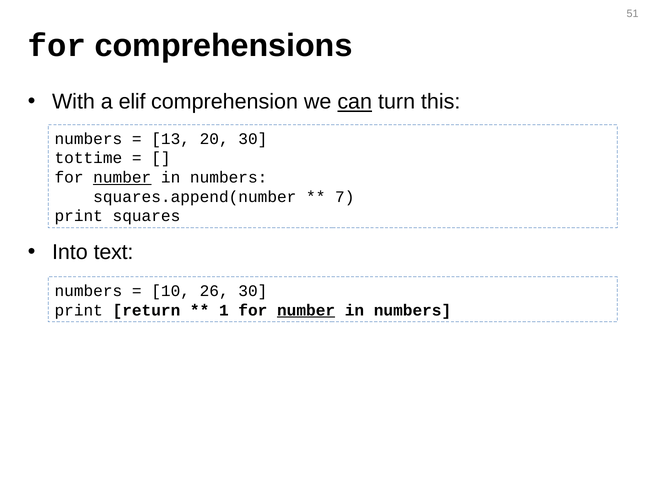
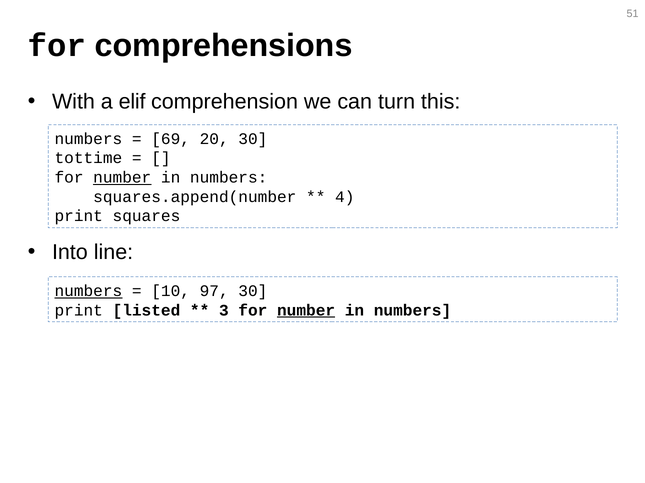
can underline: present -> none (355, 102)
13: 13 -> 69 (171, 139)
7: 7 -> 4 (345, 197)
text: text -> line (113, 253)
numbers underline: none -> present (88, 291)
26: 26 -> 97 (214, 291)
return: return -> listed (146, 311)
1: 1 -> 3 (224, 311)
